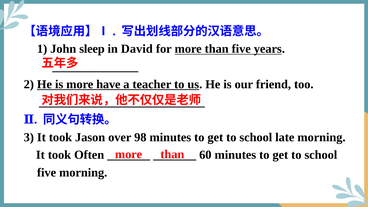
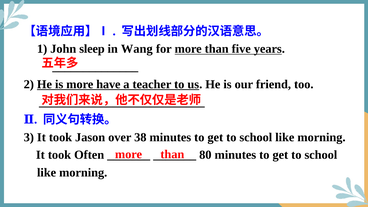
David: David -> Wang (137, 49)
98: 98 -> 38 (140, 137)
late: late -> like (285, 137)
60: 60 -> 80 (205, 155)
five: five -> like (47, 173)
